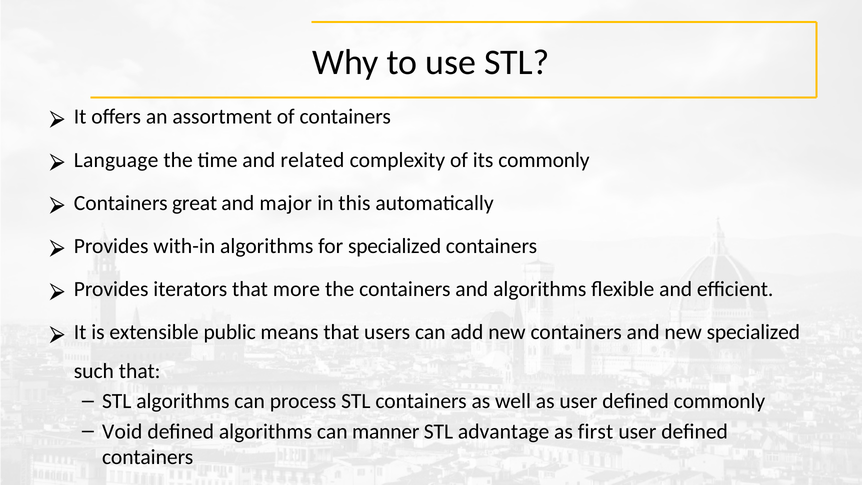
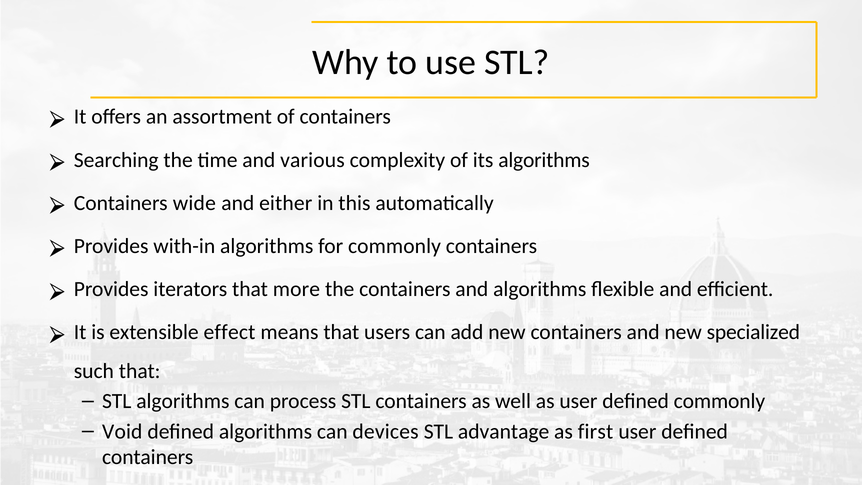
Language: Language -> Searching (116, 160)
related: related -> various (312, 160)
its commonly: commonly -> algorithms (544, 160)
great: great -> wide (194, 203)
major: major -> either (286, 203)
for specialized: specialized -> commonly (394, 246)
public: public -> effect (229, 332)
manner: manner -> devices (386, 431)
